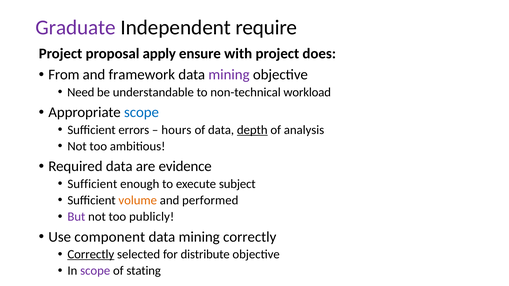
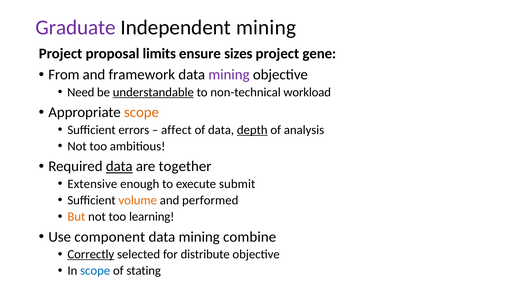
Independent require: require -> mining (266, 28)
apply: apply -> limits (159, 54)
with: with -> sizes (238, 54)
does: does -> gene (319, 54)
understandable underline: none -> present (153, 92)
scope colour: blue -> orange (141, 113)
hours: hours -> affect (176, 130)
data underline: none -> present (119, 167)
evidence: evidence -> together (185, 167)
Sufficient: Sufficient -> Extensive (92, 184)
subject: subject -> submit (237, 184)
But colour: purple -> orange (76, 217)
publicly: publicly -> learning (152, 217)
mining correctly: correctly -> combine (250, 237)
scope colour: purple -> blue (95, 271)
